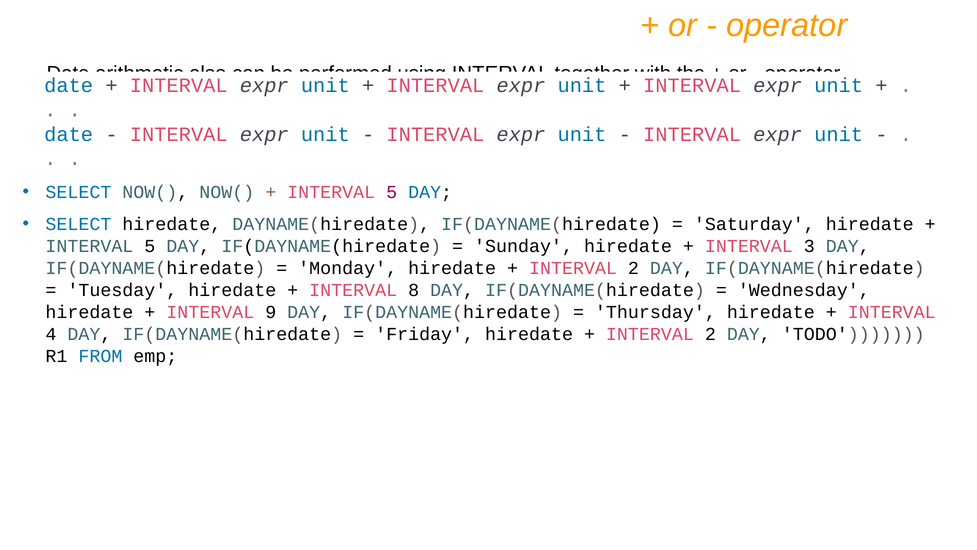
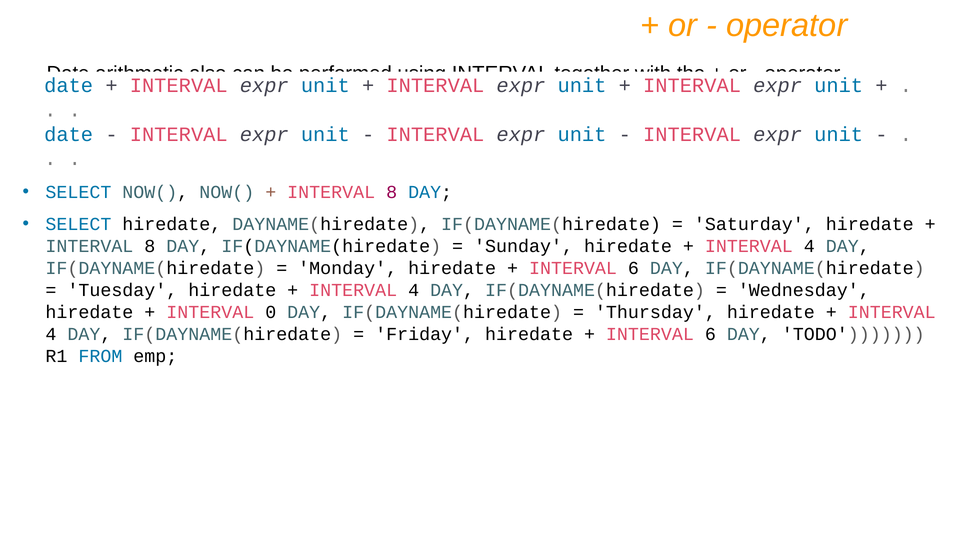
5: 5 -> 8 (392, 192)
5: 5 -> 8 (150, 246)
3: 3 -> 4 (809, 246)
2: 2 -> 6 (633, 268)
8: 8 -> 4 (414, 290)
9: 9 -> 0 (271, 312)
2: 2 -> 6 (710, 334)
